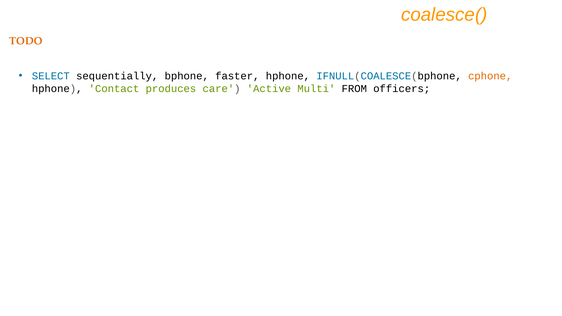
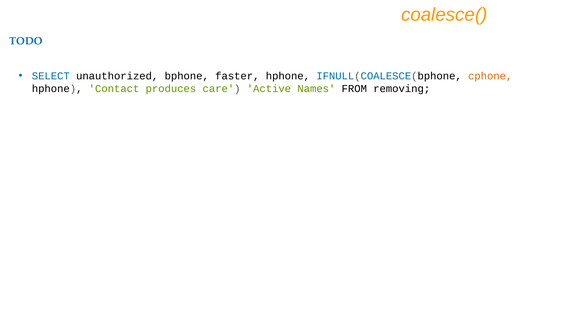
TODO colour: orange -> blue (26, 41)
sequentially: sequentially -> unauthorized (117, 76)
Multi: Multi -> Names (316, 89)
officers: officers -> removing (402, 89)
